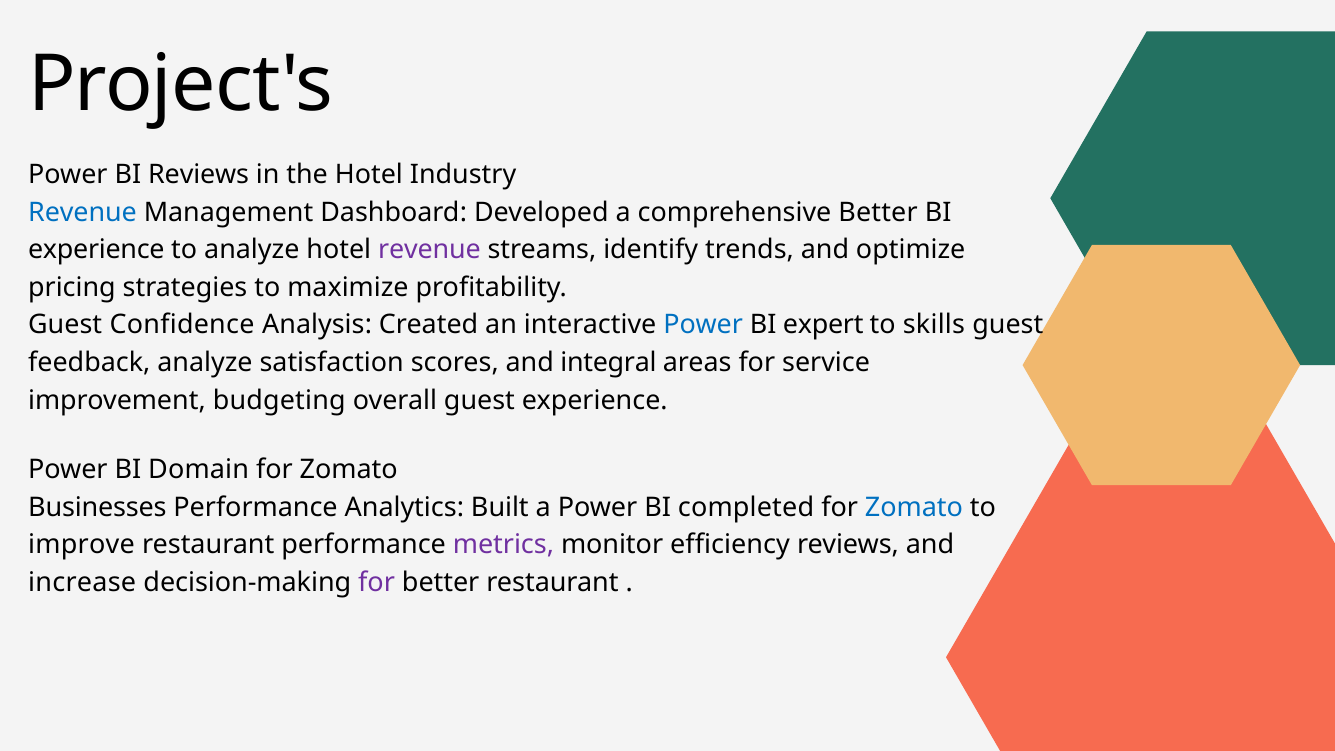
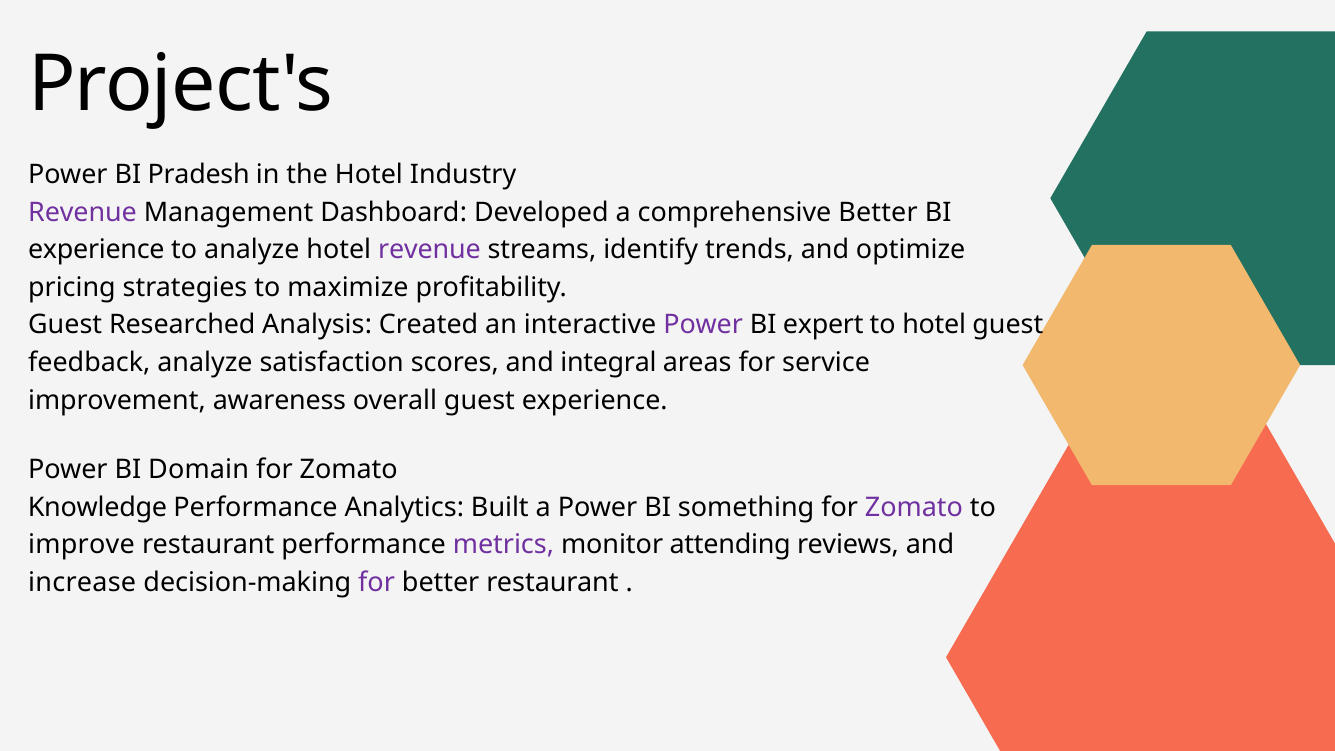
BI Reviews: Reviews -> Pradesh (199, 174)
Revenue colour: blue -> purple (82, 212)
Confidence: Confidence -> Researched (182, 325)
Power colour: blue -> purple (703, 325)
to skills: skills -> hotel (934, 325)
budgeting: budgeting -> awareness (279, 400)
Businesses: Businesses -> Knowledge (97, 507)
completed: completed -> something (746, 507)
Zomato colour: blue -> purple (914, 507)
efficiency: efficiency -> attending (730, 545)
